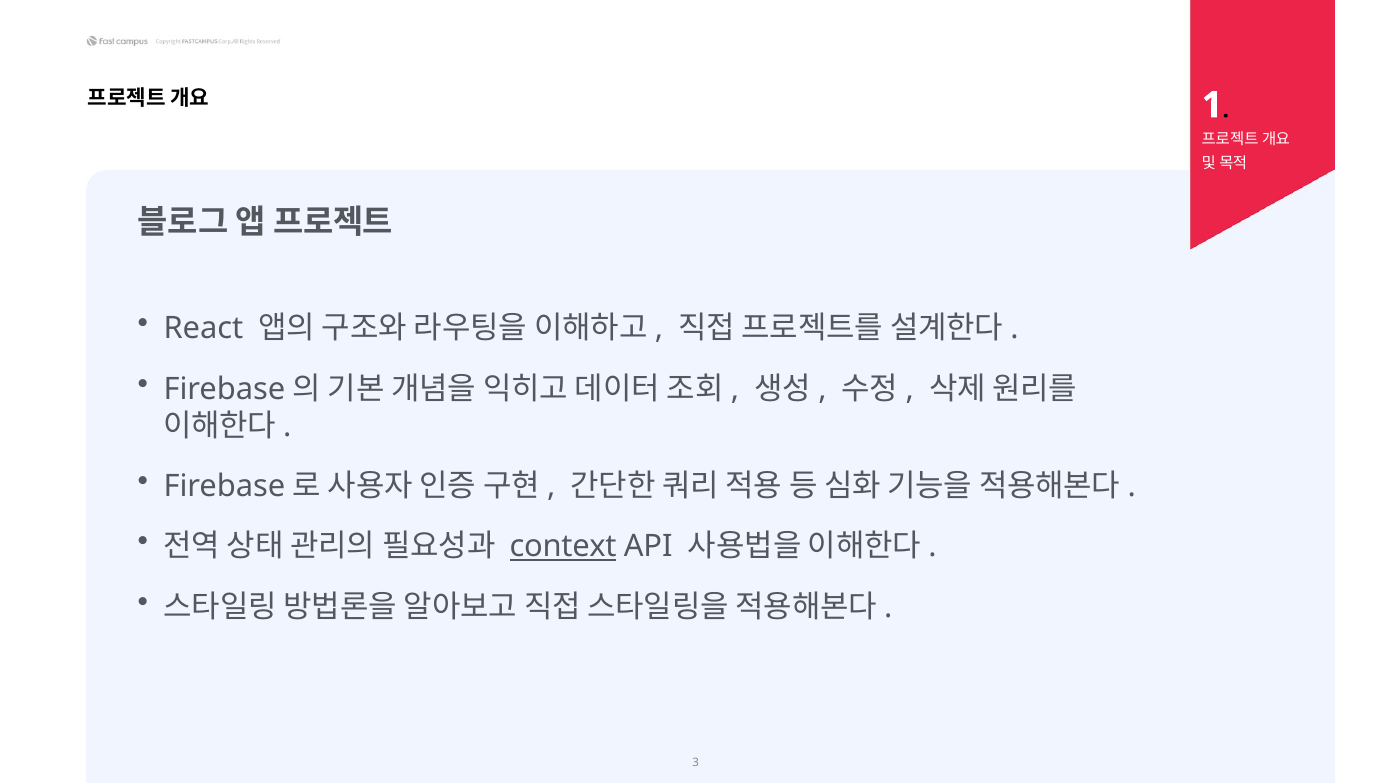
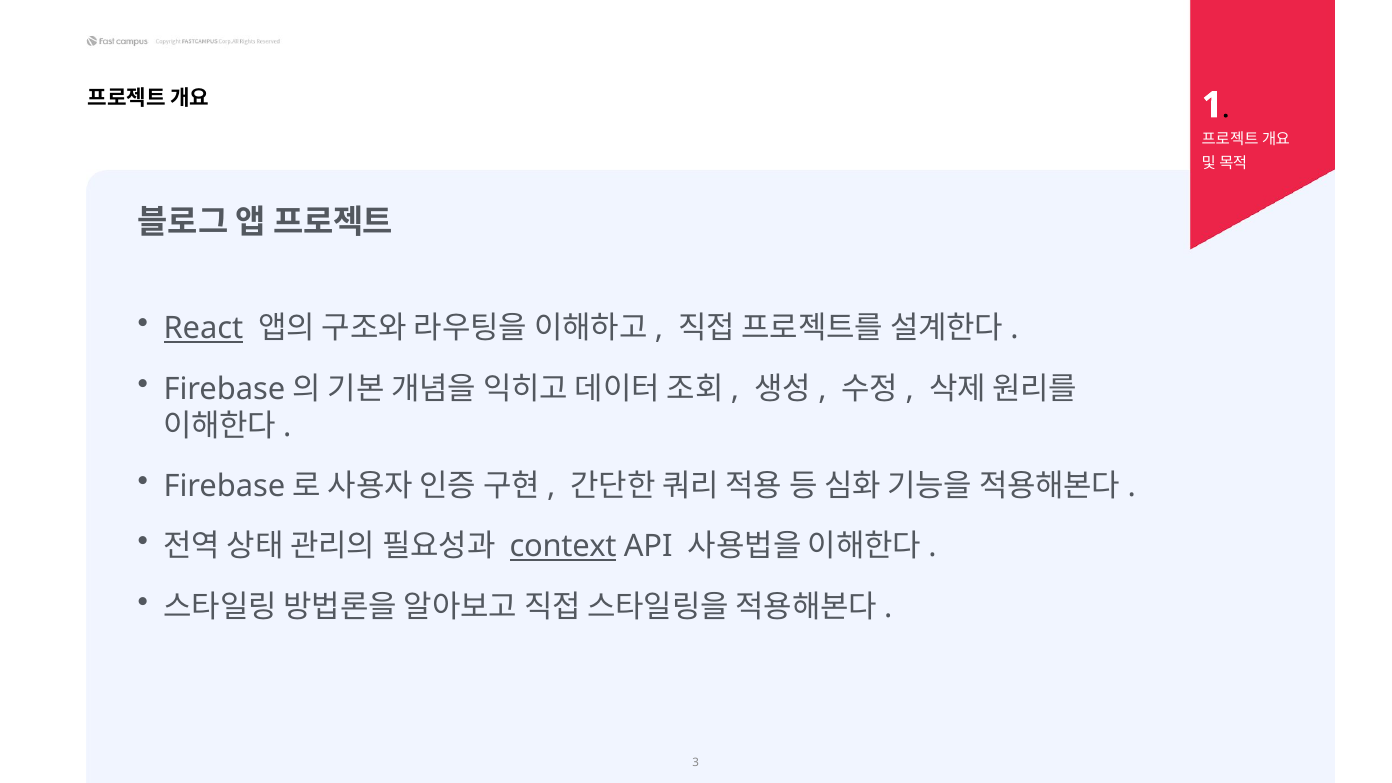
React underline: none -> present (203, 329)
